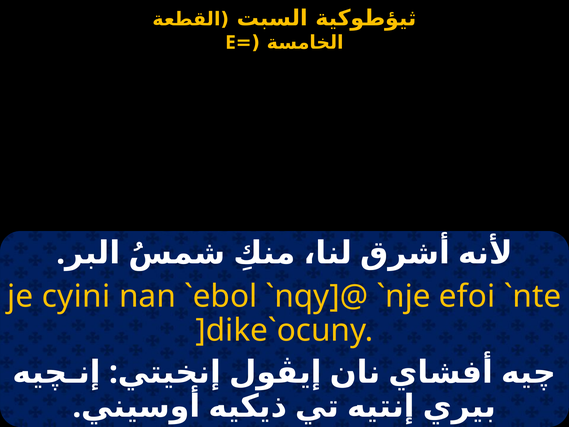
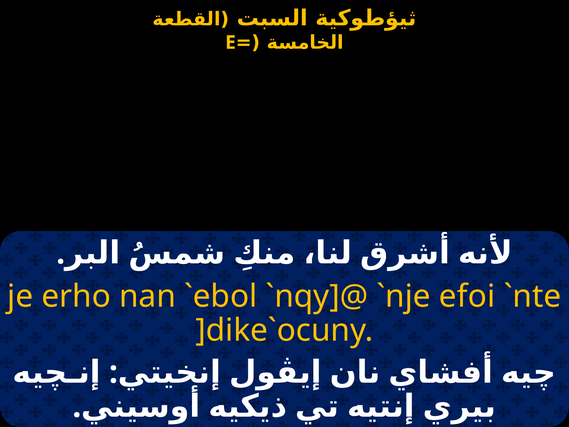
cyini: cyini -> erho (76, 296)
